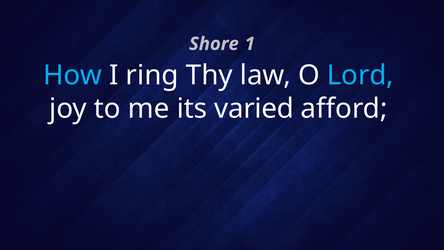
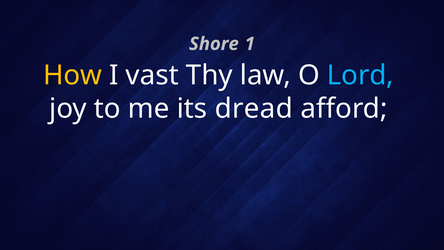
How colour: light blue -> yellow (73, 75)
ring: ring -> vast (152, 75)
varied: varied -> dread (254, 109)
